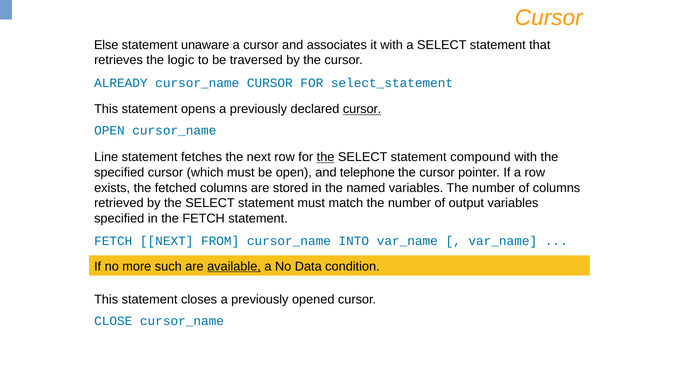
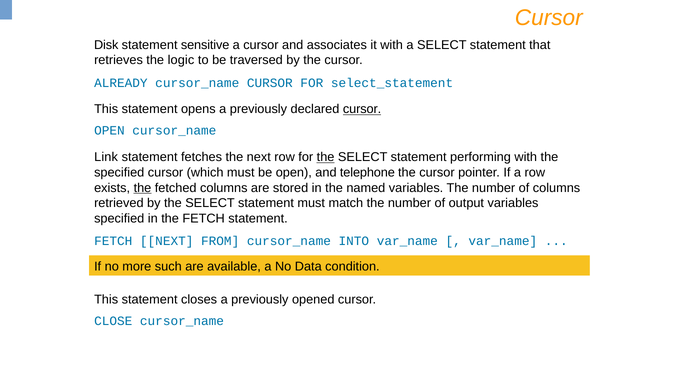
Else: Else -> Disk (106, 45)
unaware: unaware -> sensitive (205, 45)
Line: Line -> Link (106, 157)
compound: compound -> performing (480, 157)
the underline: none -> present (142, 188)
available underline: present -> none (234, 266)
